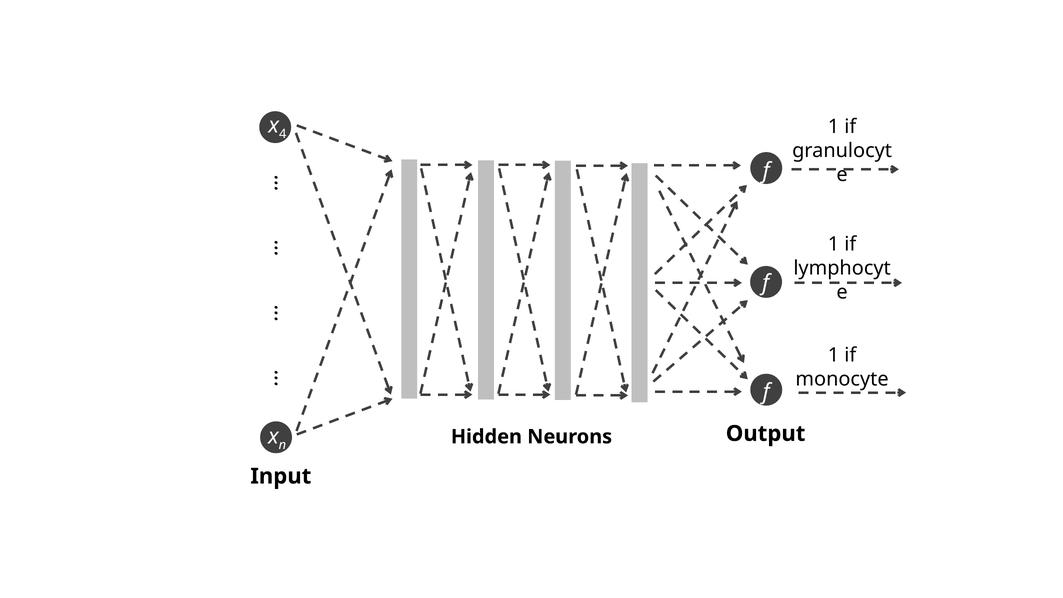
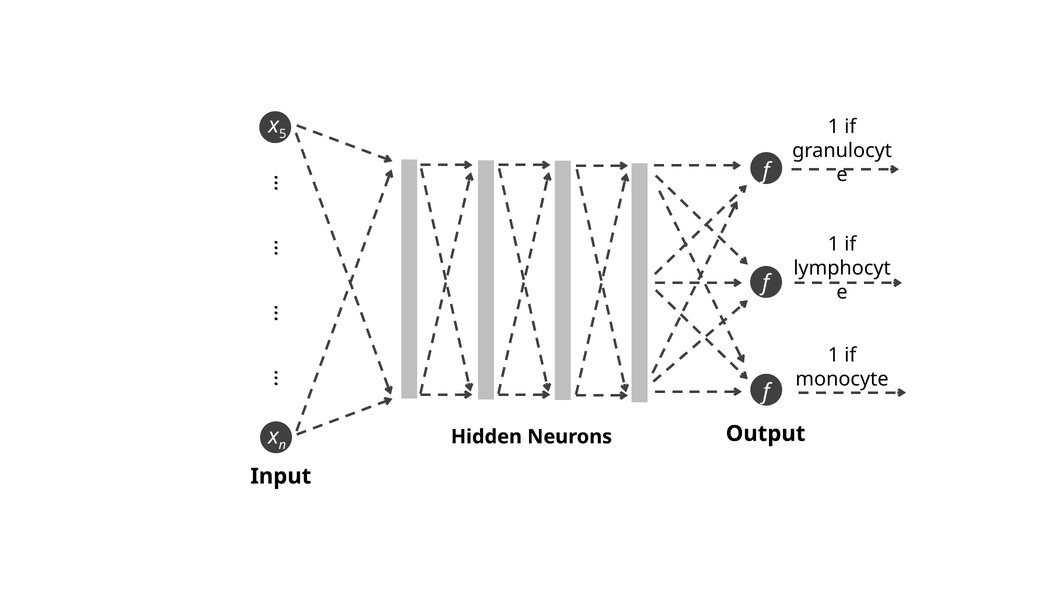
4: 4 -> 5 (283, 134)
